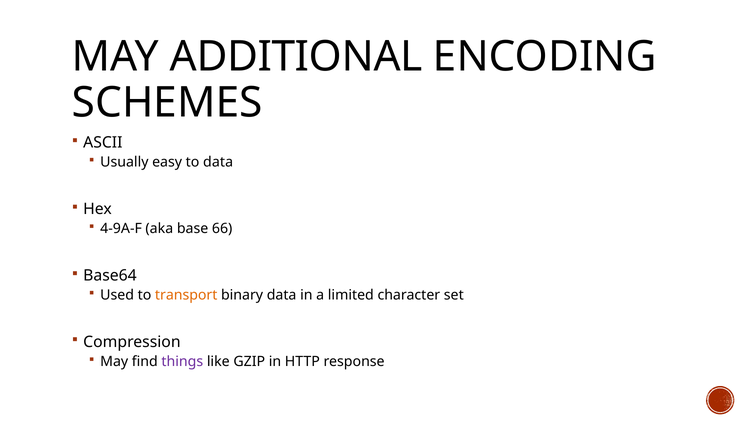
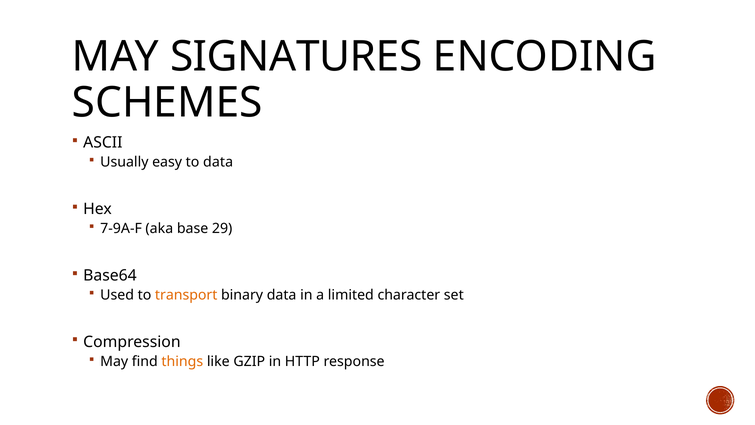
ADDITIONAL: ADDITIONAL -> SIGNATURES (296, 57)
4-9A-F: 4-9A-F -> 7-9A-F (121, 228)
66: 66 -> 29 (222, 228)
things colour: purple -> orange (182, 361)
